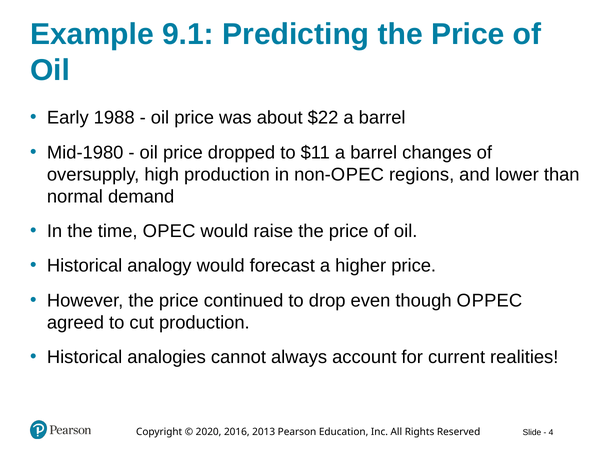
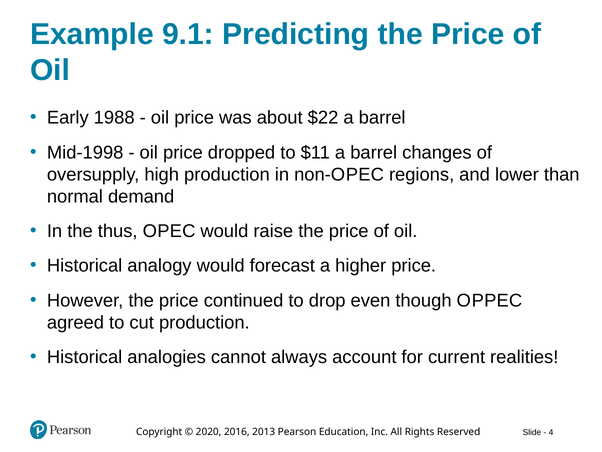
Mid-1980: Mid-1980 -> Mid-1998 (85, 152)
time: time -> thus (118, 231)
